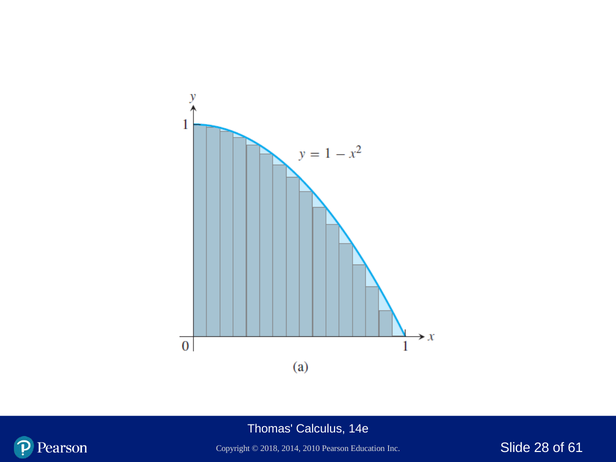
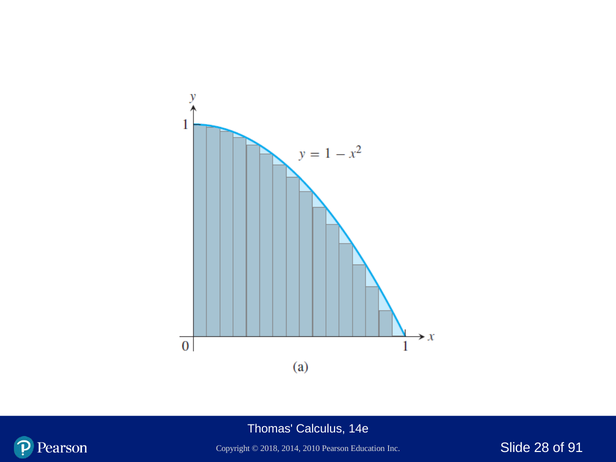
61: 61 -> 91 (575, 448)
